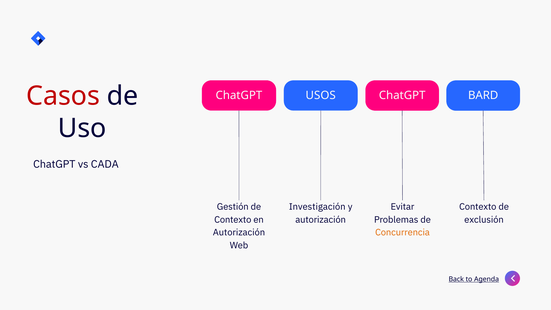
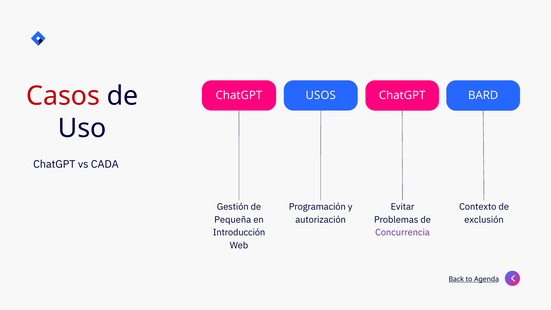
Investigación: Investigación -> Programación (317, 207)
Contexto: Contexto -> Pequeña (233, 220)
Autorización: Autorización -> Introducción (239, 232)
Concurrencia colour: orange -> purple (402, 233)
